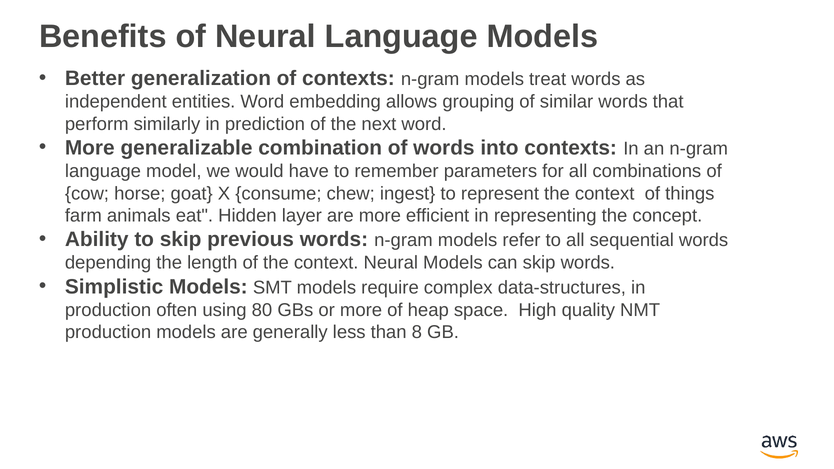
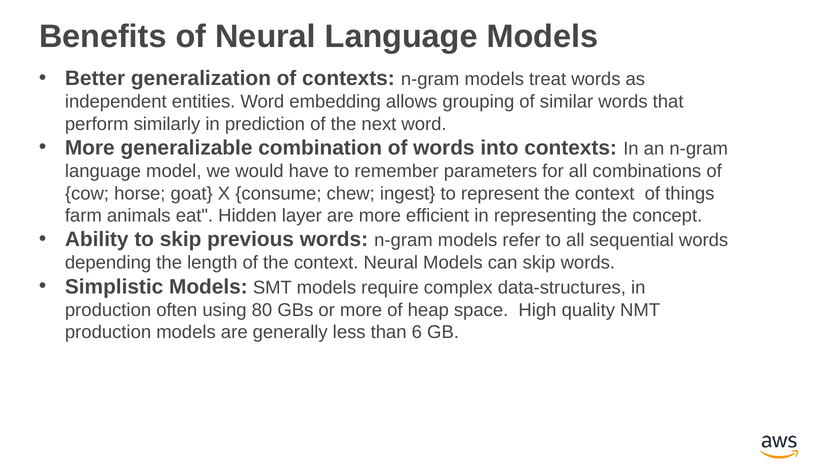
8: 8 -> 6 (417, 332)
